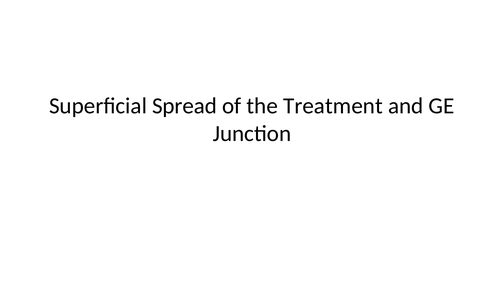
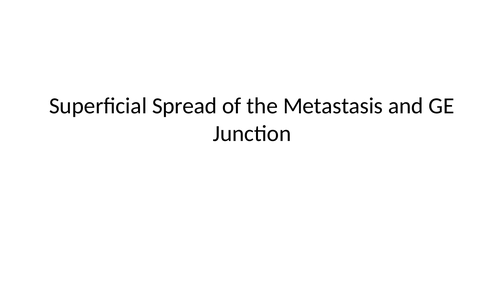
Treatment: Treatment -> Metastasis (333, 106)
